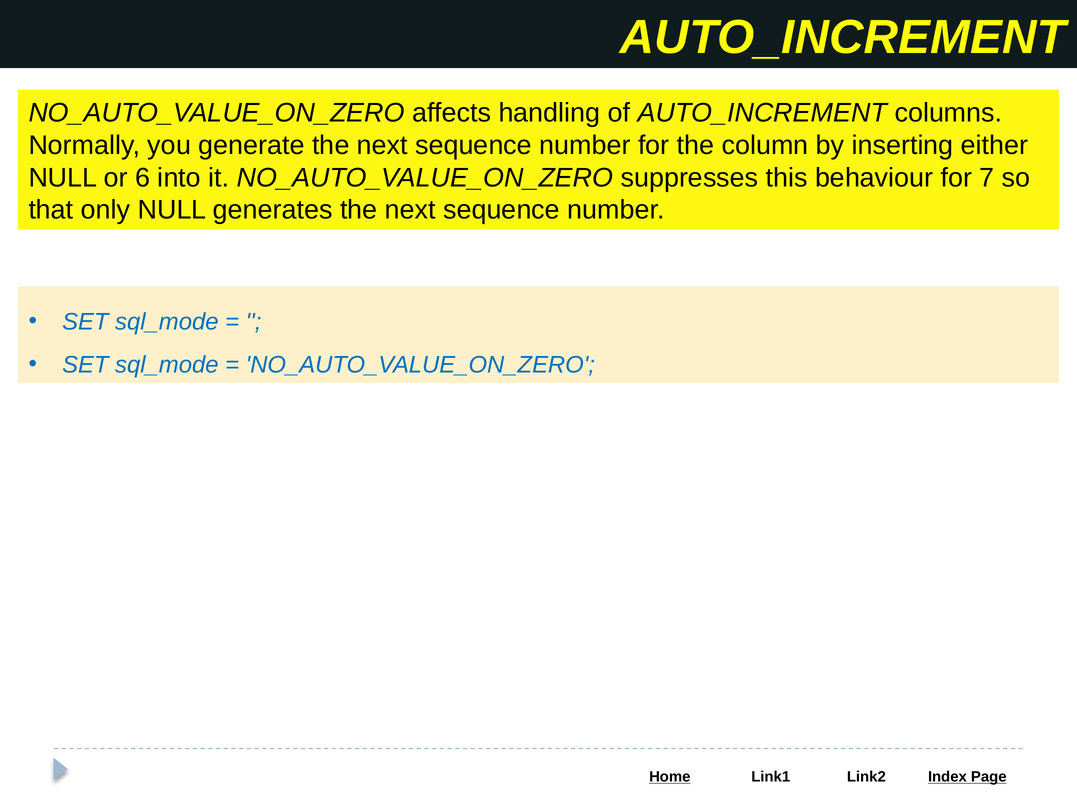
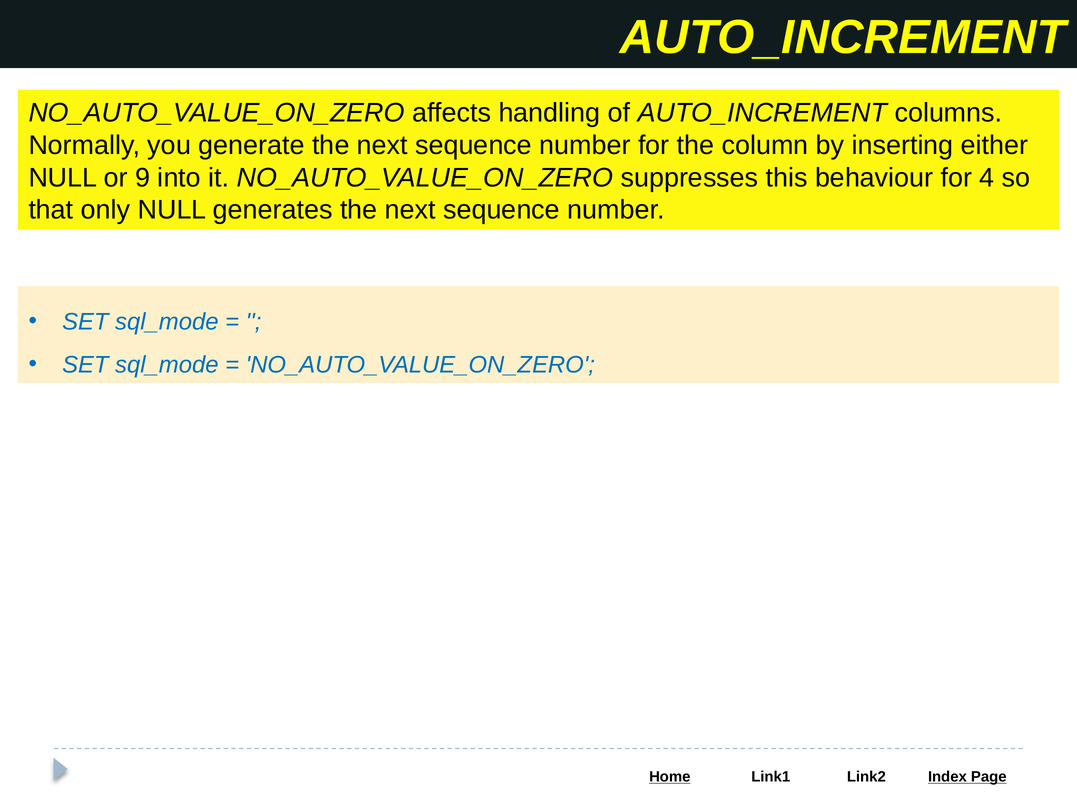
6: 6 -> 9 (143, 178)
7: 7 -> 4 (987, 178)
